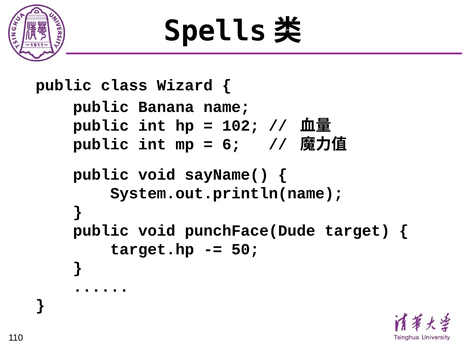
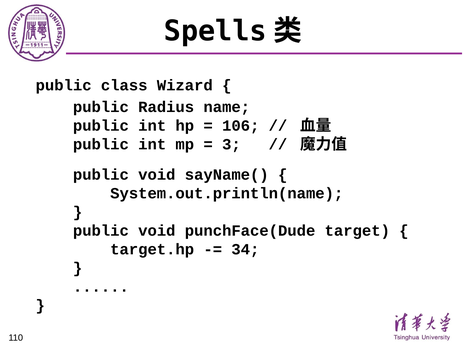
Banana: Banana -> Radius (166, 107)
102: 102 -> 106 (241, 126)
6: 6 -> 3 (231, 144)
50: 50 -> 34 (245, 249)
